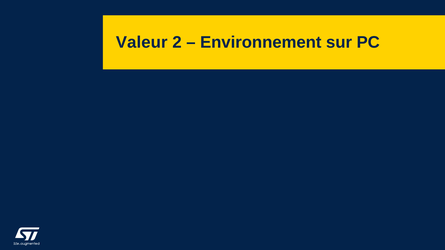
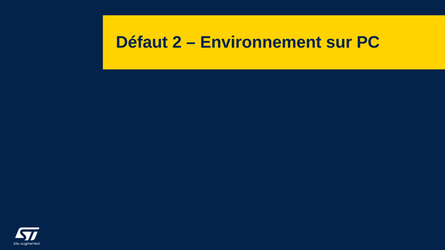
Valeur: Valeur -> Défaut (142, 42)
